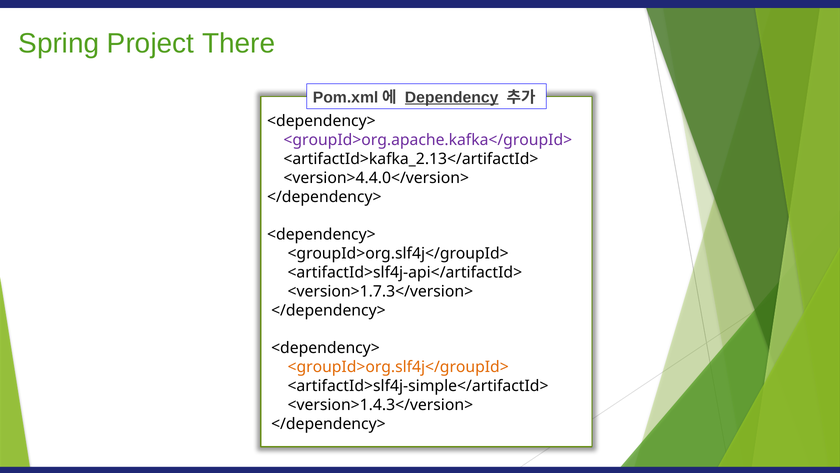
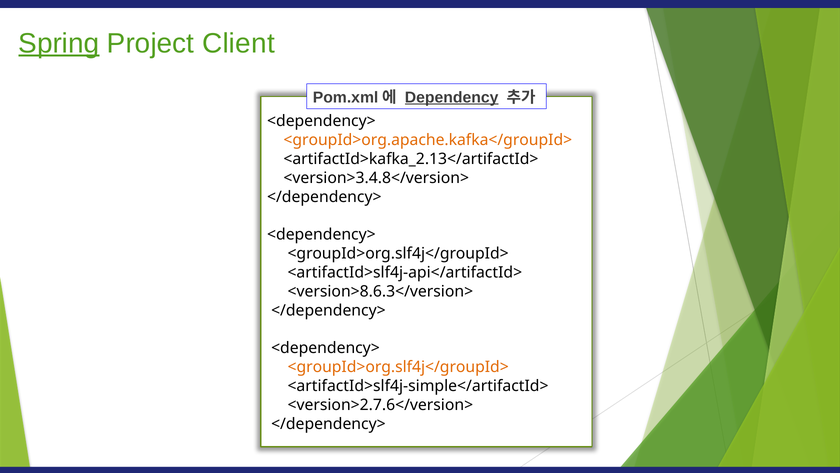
Spring underline: none -> present (59, 43)
There: There -> Client (238, 43)
<groupId>org.apache.kafka</groupId> colour: purple -> orange (428, 140)
<version>4.4.0</version>: <version>4.4.0</version> -> <version>3.4.8</version> (376, 178)
<version>1.7.3</version>: <version>1.7.3</version> -> <version>8.6.3</version> (380, 291)
<version>1.4.3</version>: <version>1.4.3</version> -> <version>2.7.6</version> (380, 405)
